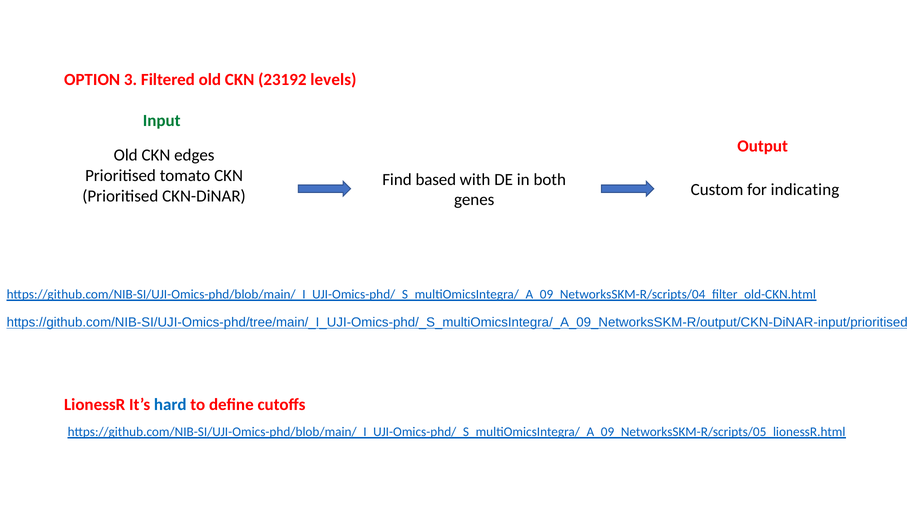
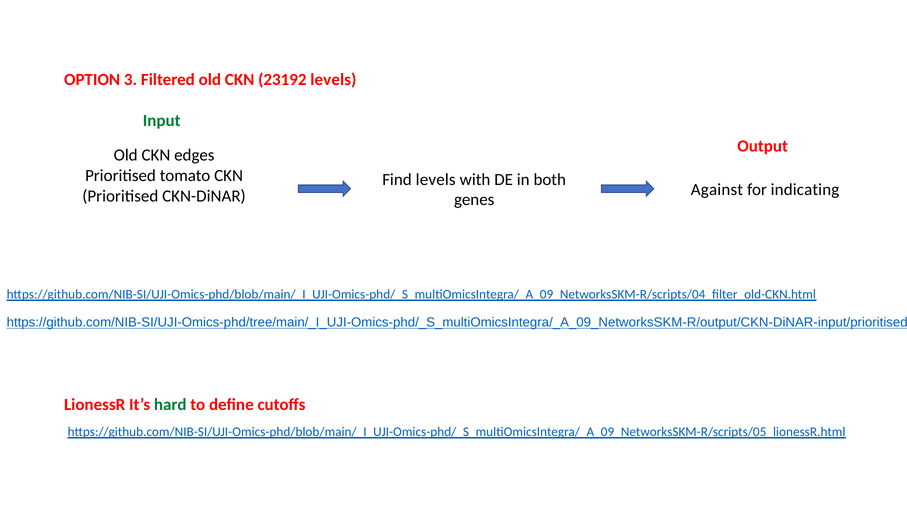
Find based: based -> levels (436, 179)
Custom: Custom -> Against (717, 190)
hard colour: blue -> green (170, 405)
